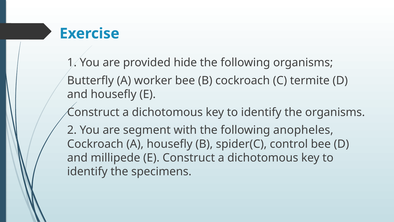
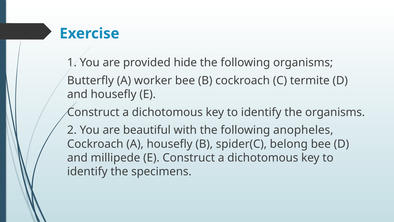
segment: segment -> beautiful (147, 130)
control: control -> belong (289, 144)
